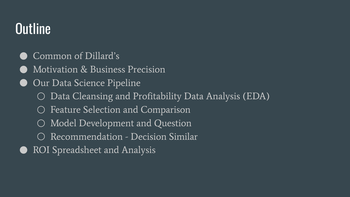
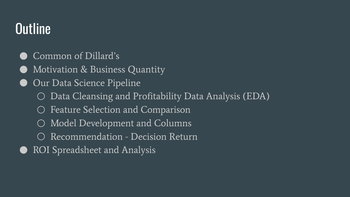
Precision: Precision -> Quantity (146, 69)
Question: Question -> Columns (173, 123)
Similar: Similar -> Return (183, 137)
